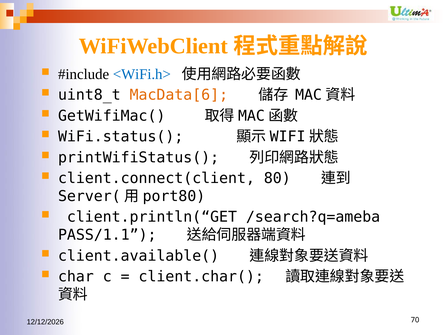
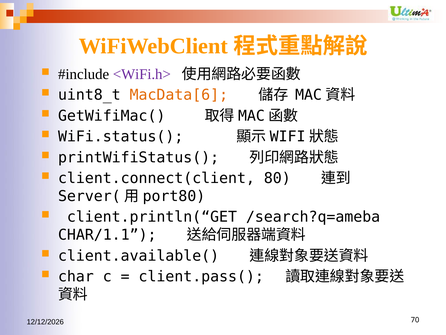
<WiFi.h> colour: blue -> purple (142, 74)
PASS/1.1: PASS/1.1 -> CHAR/1.1 (107, 235)
client.char(: client.char( -> client.pass( (201, 276)
